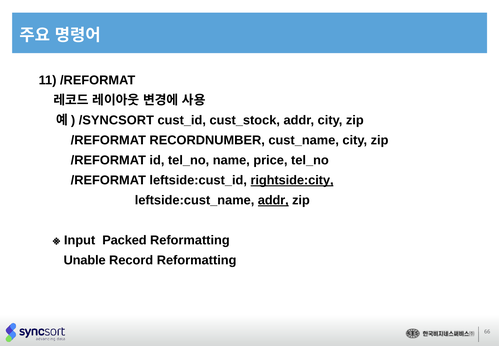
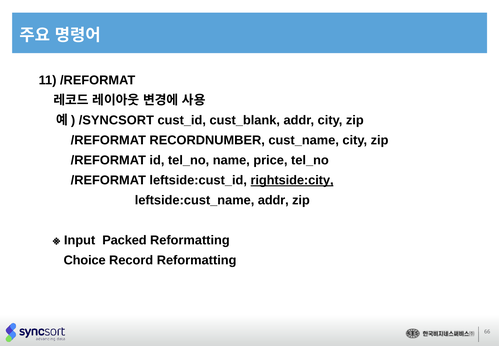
cust_stock: cust_stock -> cust_blank (245, 120)
addr underline: present -> none (273, 200)
Unable: Unable -> Choice (85, 260)
